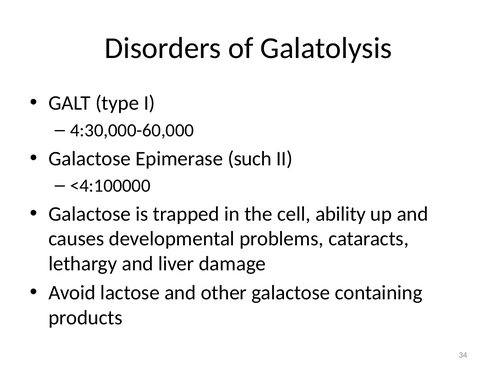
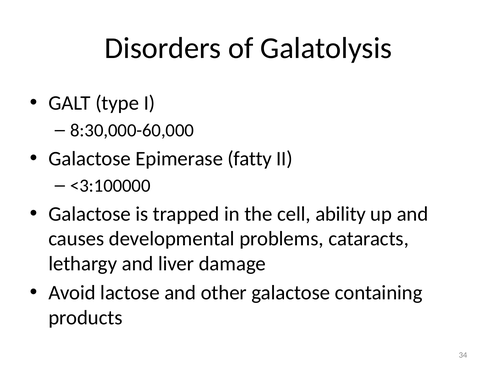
4:30,000-60,000: 4:30,000-60,000 -> 8:30,000-60,000 (132, 131)
such: such -> fatty (250, 159)
<4:100000: <4:100000 -> <3:100000 (110, 186)
